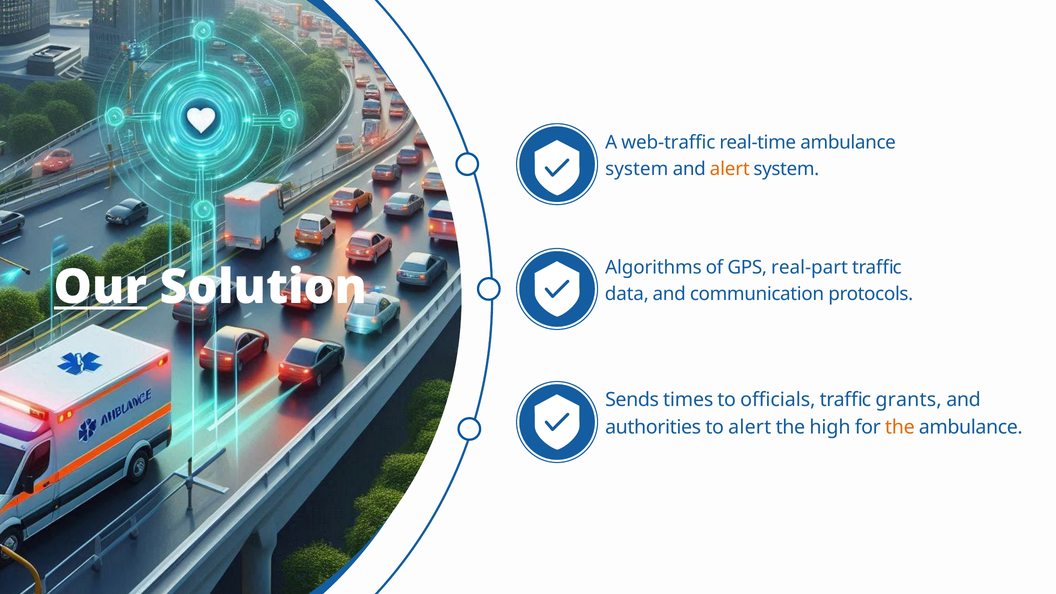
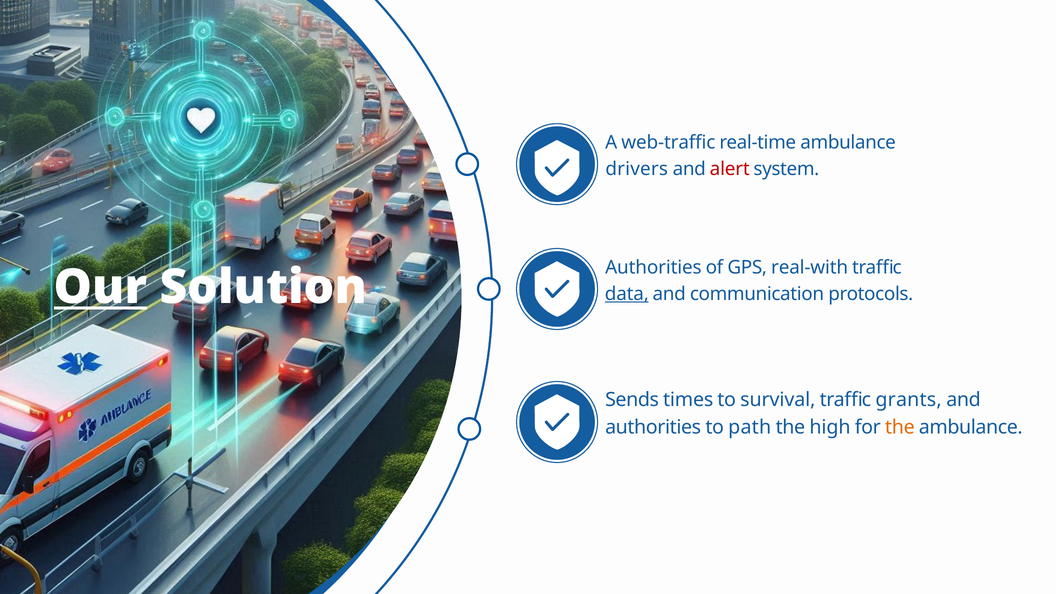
system: system -> drivers (637, 169)
alert colour: orange -> red (730, 169)
Algorithms: Algorithms -> Authorities (653, 267)
real-part: real-part -> real-with (810, 267)
data underline: none -> present (627, 294)
officials: officials -> survival (778, 400)
to alert: alert -> path (750, 427)
